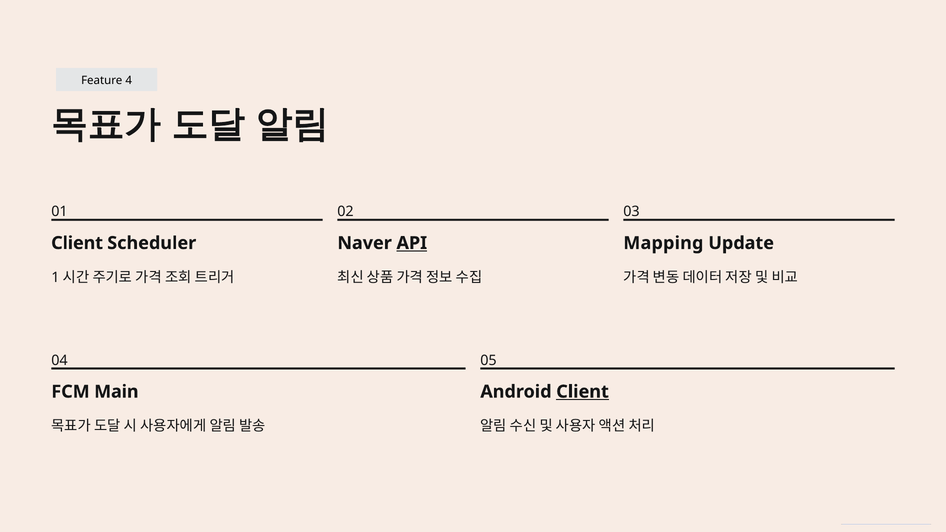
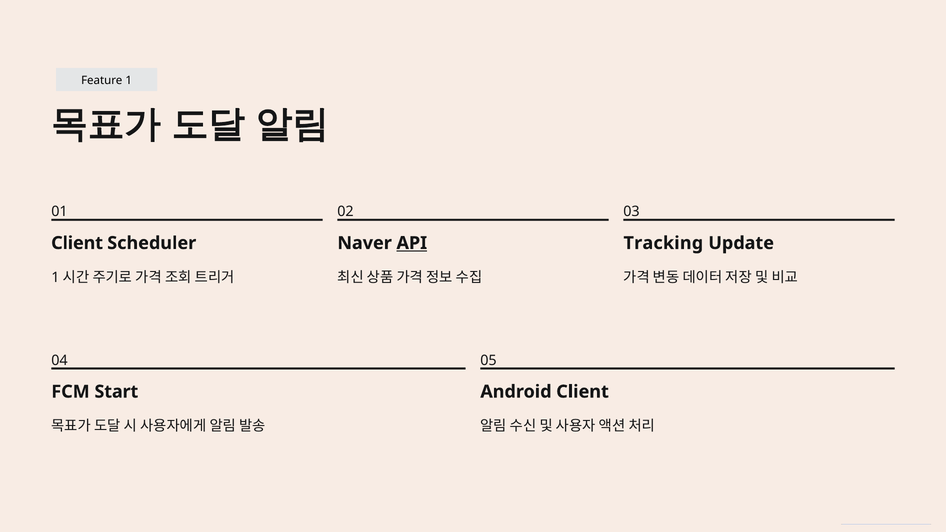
4: 4 -> 1 (129, 80)
Mapping: Mapping -> Tracking (663, 243)
Main: Main -> Start (116, 392)
Client underline: present -> none (583, 392)
